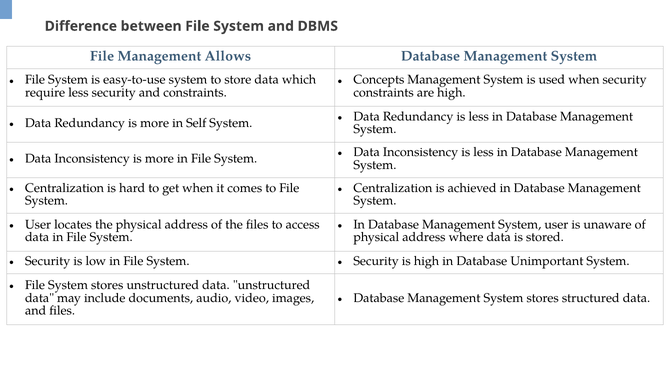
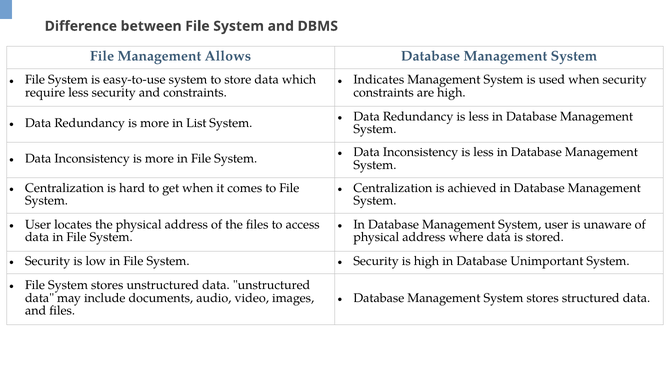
Concepts: Concepts -> Indicates (379, 80)
Self: Self -> List (196, 123)
